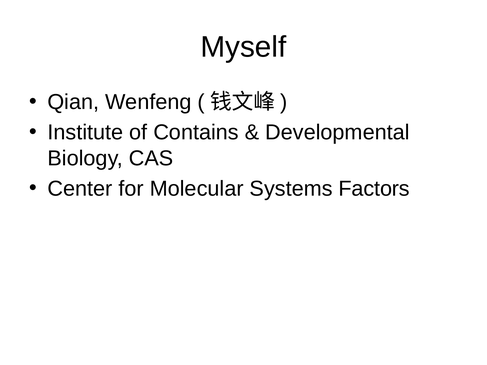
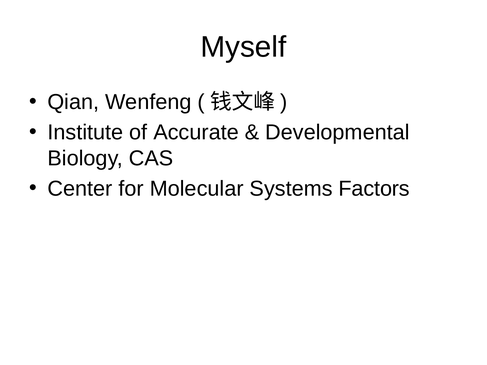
Contains: Contains -> Accurate (196, 132)
